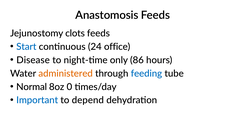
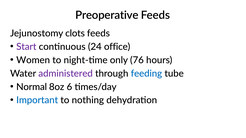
Anastomosis: Anastomosis -> Preoperative (107, 15)
Start colour: blue -> purple (26, 47)
Disease: Disease -> Women (33, 60)
86: 86 -> 76 (137, 60)
administered colour: orange -> purple (66, 74)
0: 0 -> 6 (69, 87)
depend: depend -> nothing (88, 101)
